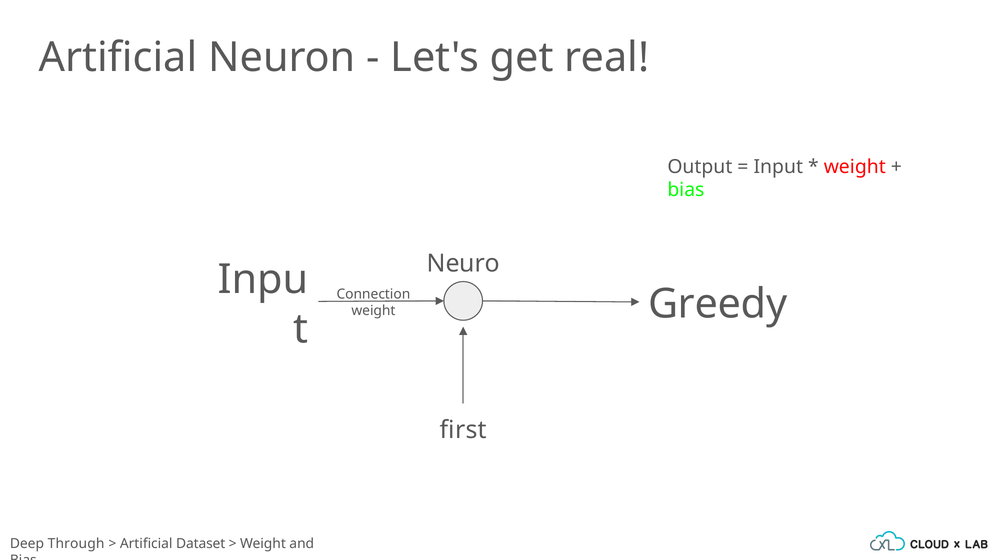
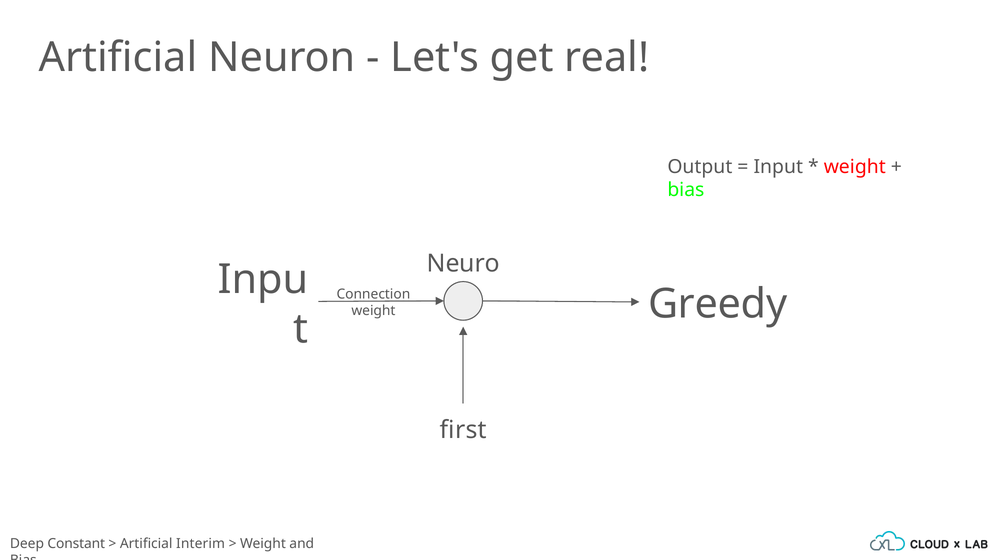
Through: Through -> Constant (76, 543)
Dataset: Dataset -> Interim (201, 543)
